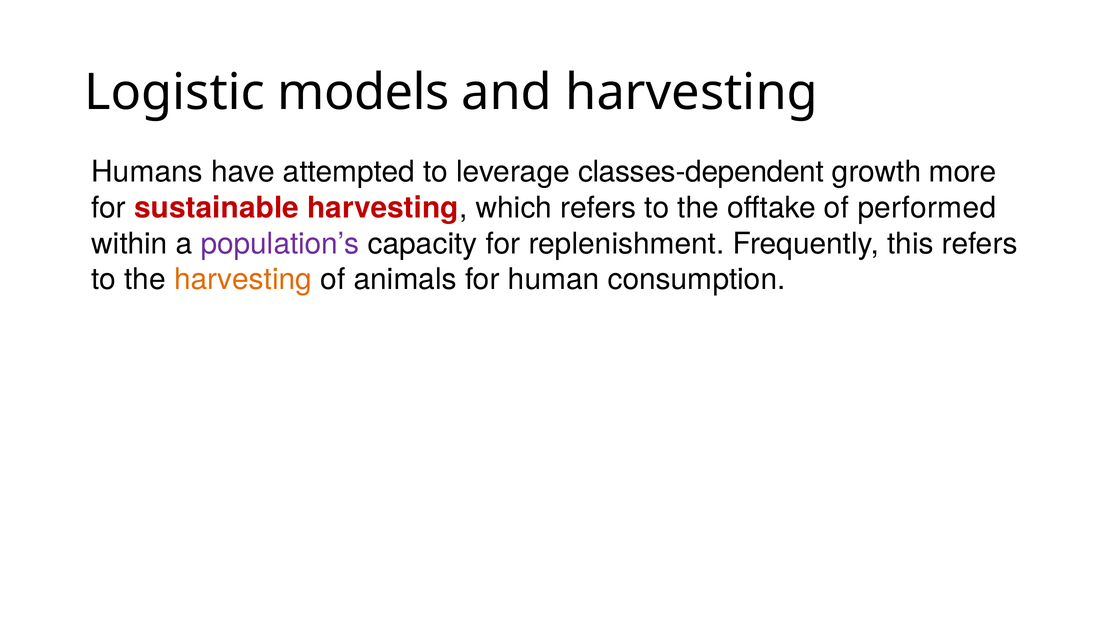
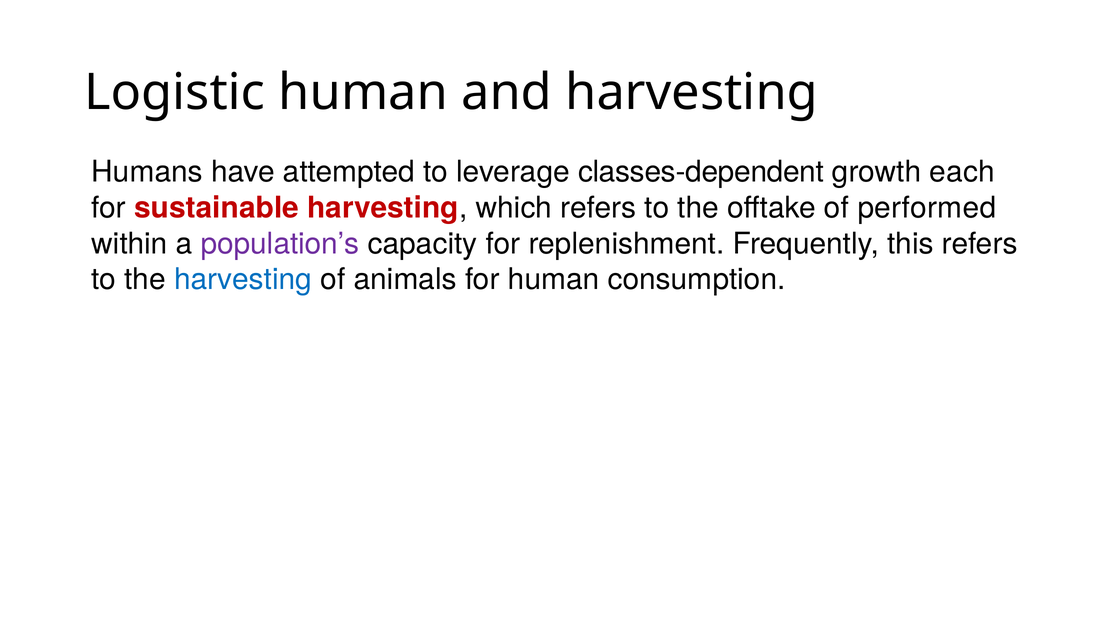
Logistic models: models -> human (363, 93)
more: more -> each (962, 172)
harvesting colour: orange -> blue (243, 280)
